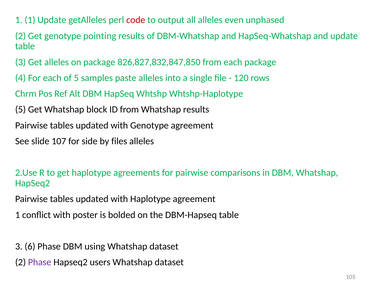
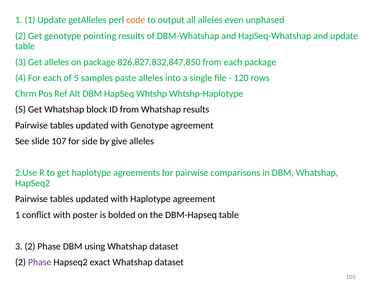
code colour: red -> orange (136, 20)
files: files -> give (119, 141)
3 6: 6 -> 2 (30, 246)
users: users -> exact (100, 262)
